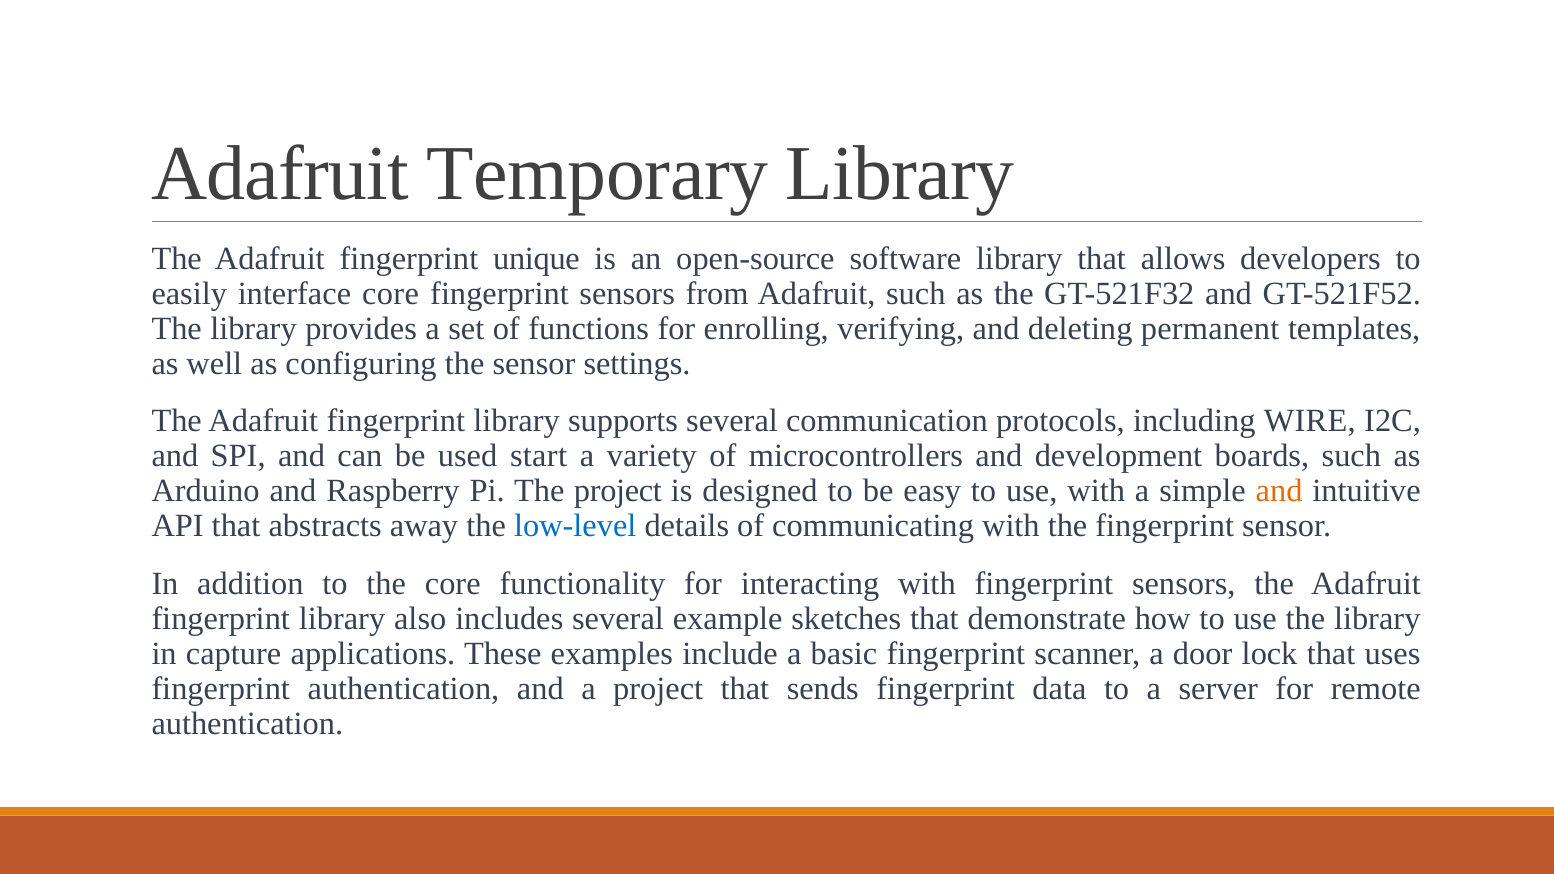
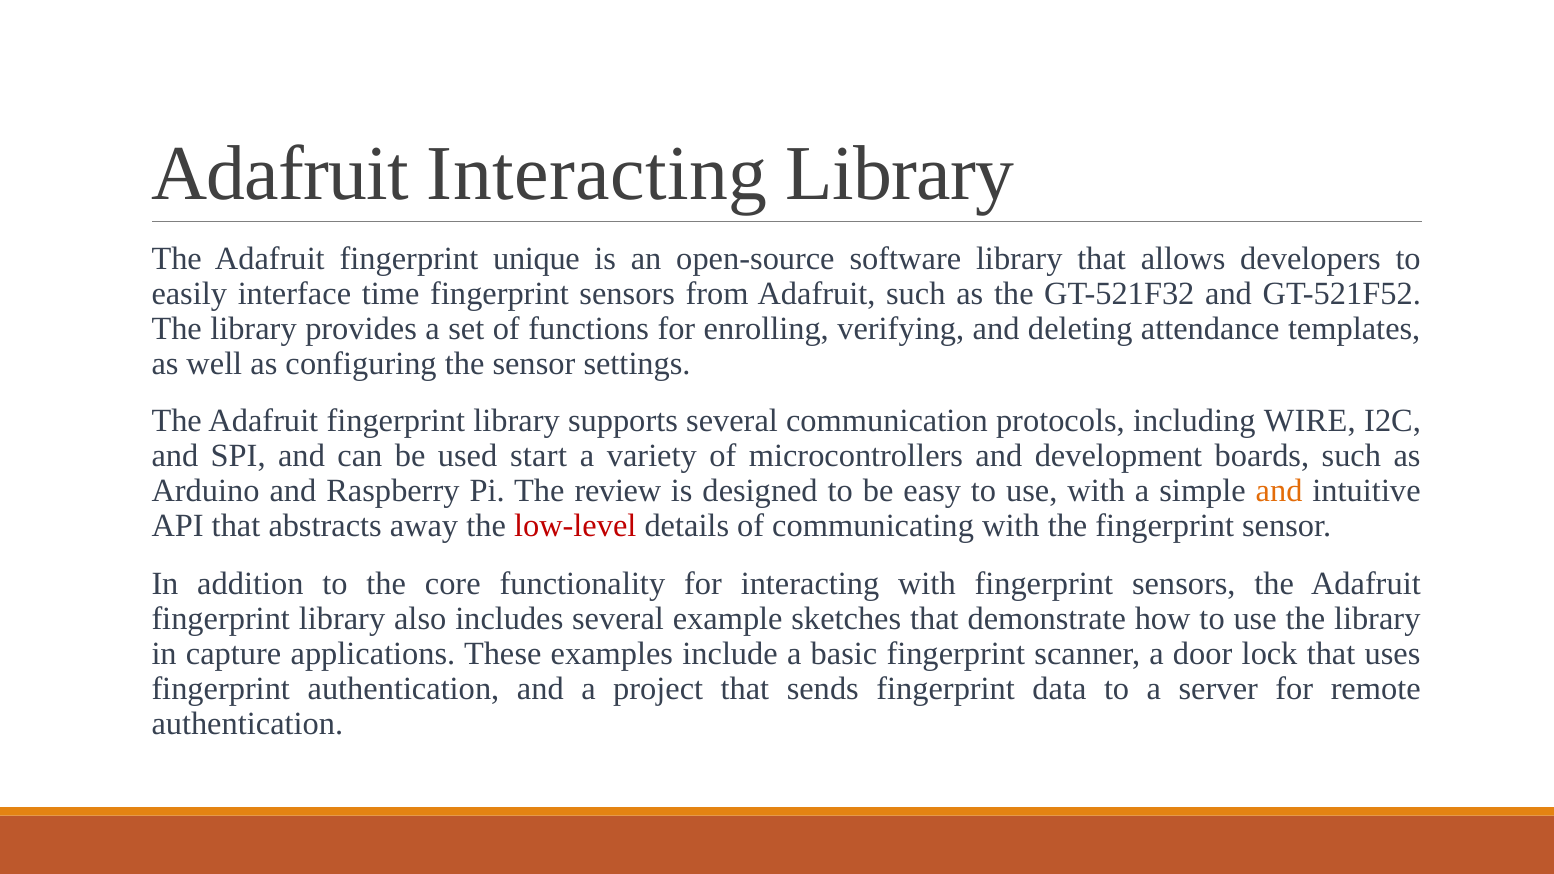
Adafruit Temporary: Temporary -> Interacting (597, 174)
interface core: core -> time (391, 293)
permanent: permanent -> attendance (1210, 328)
The project: project -> review (618, 491)
low-level colour: blue -> red (575, 526)
